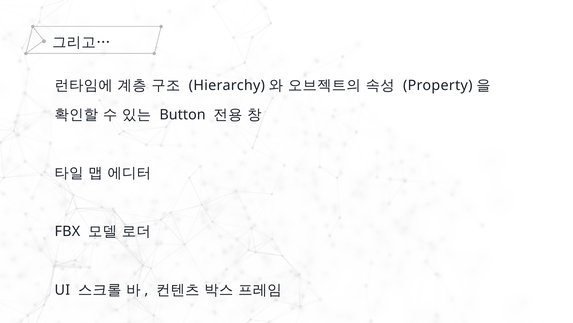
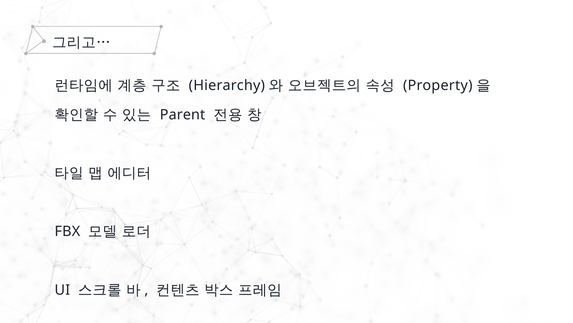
Button: Button -> Parent (183, 114)
